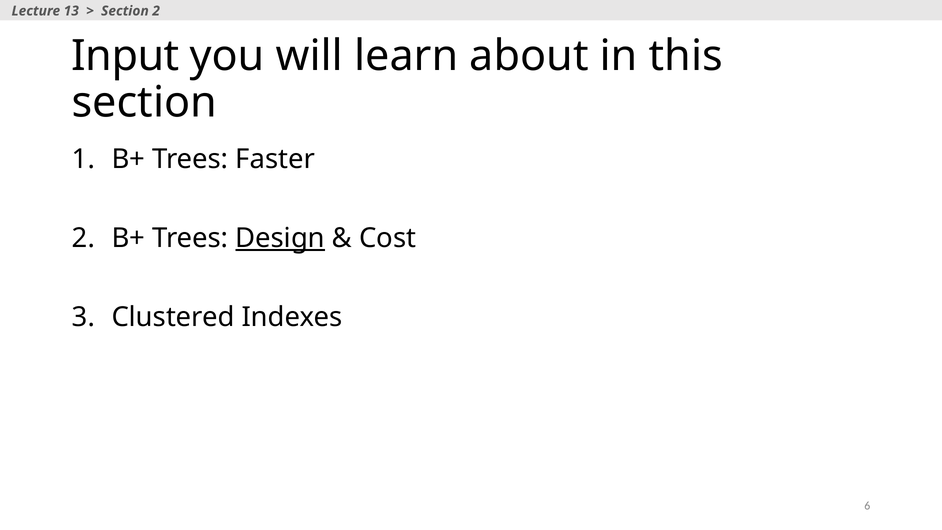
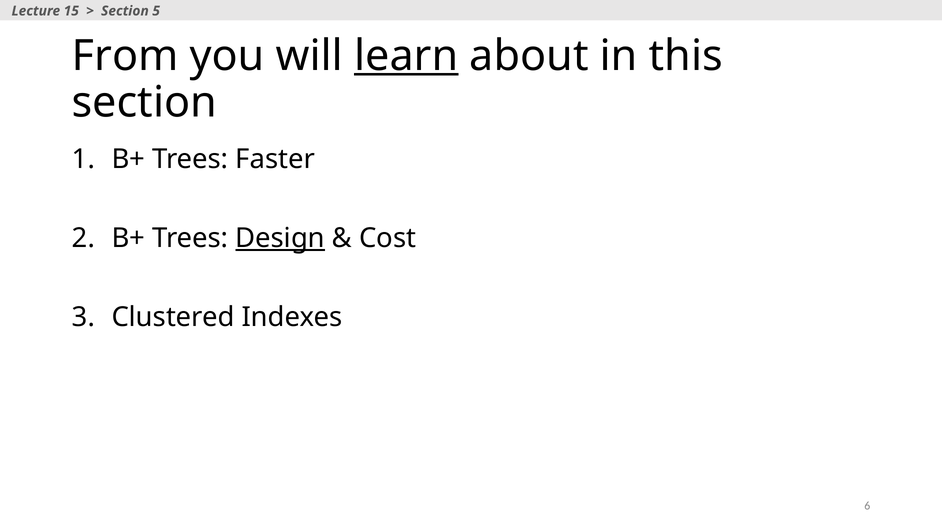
13: 13 -> 15 (71, 11)
Section 2: 2 -> 5 (156, 11)
Input: Input -> From (125, 56)
learn underline: none -> present (406, 56)
